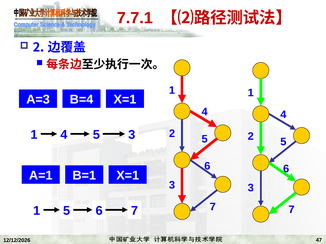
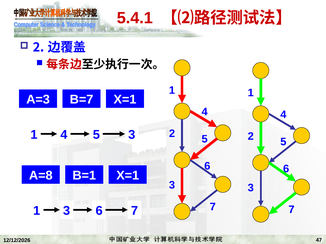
7.7.1: 7.7.1 -> 5.4.1 (135, 18)
B=4: B=4 -> B=7 (82, 100)
A=1: A=1 -> A=8 (41, 176)
1 5: 5 -> 3 (67, 211)
